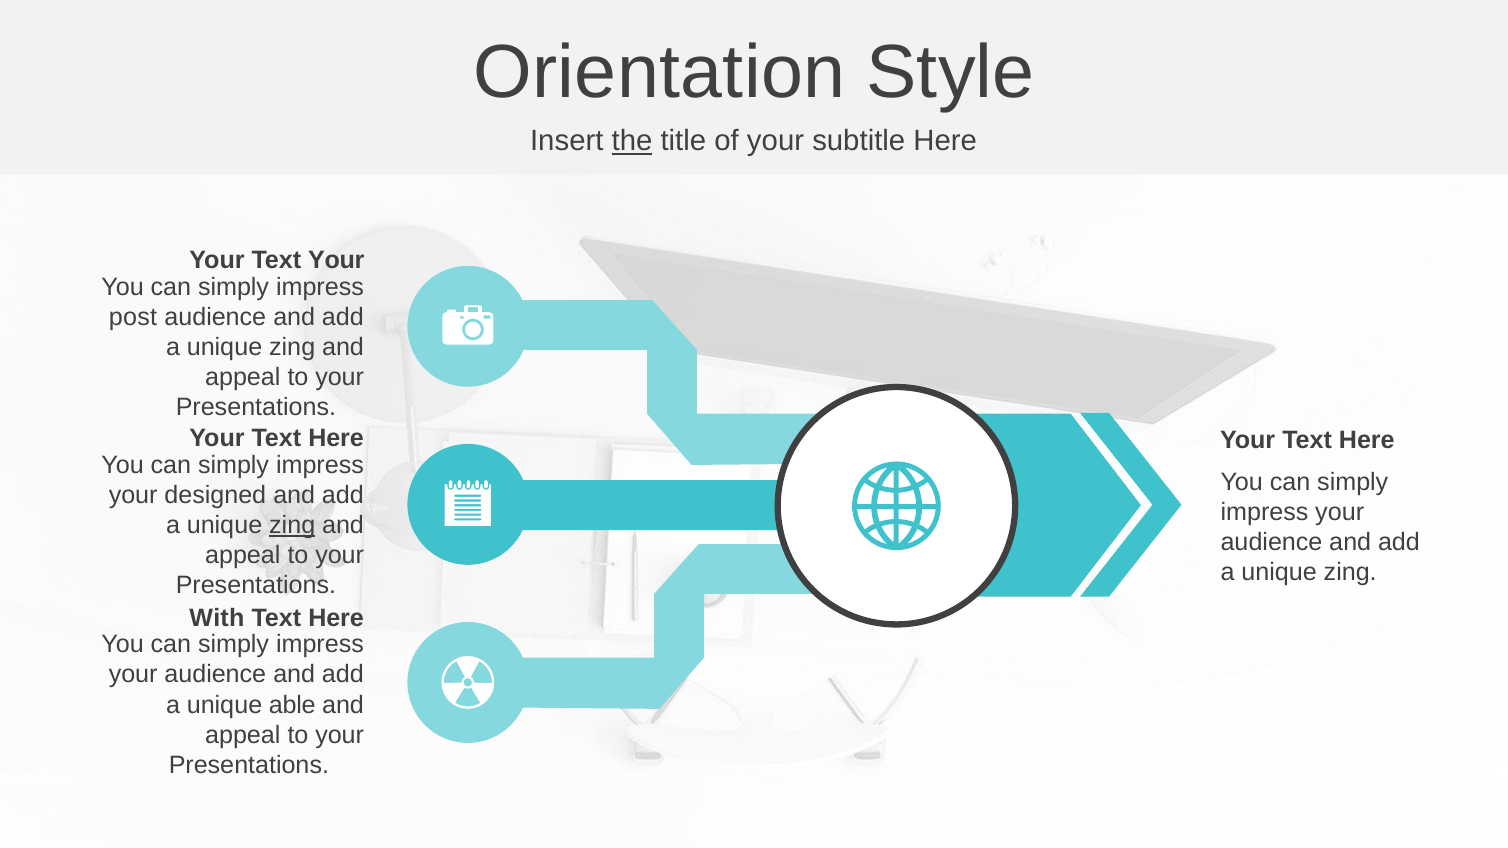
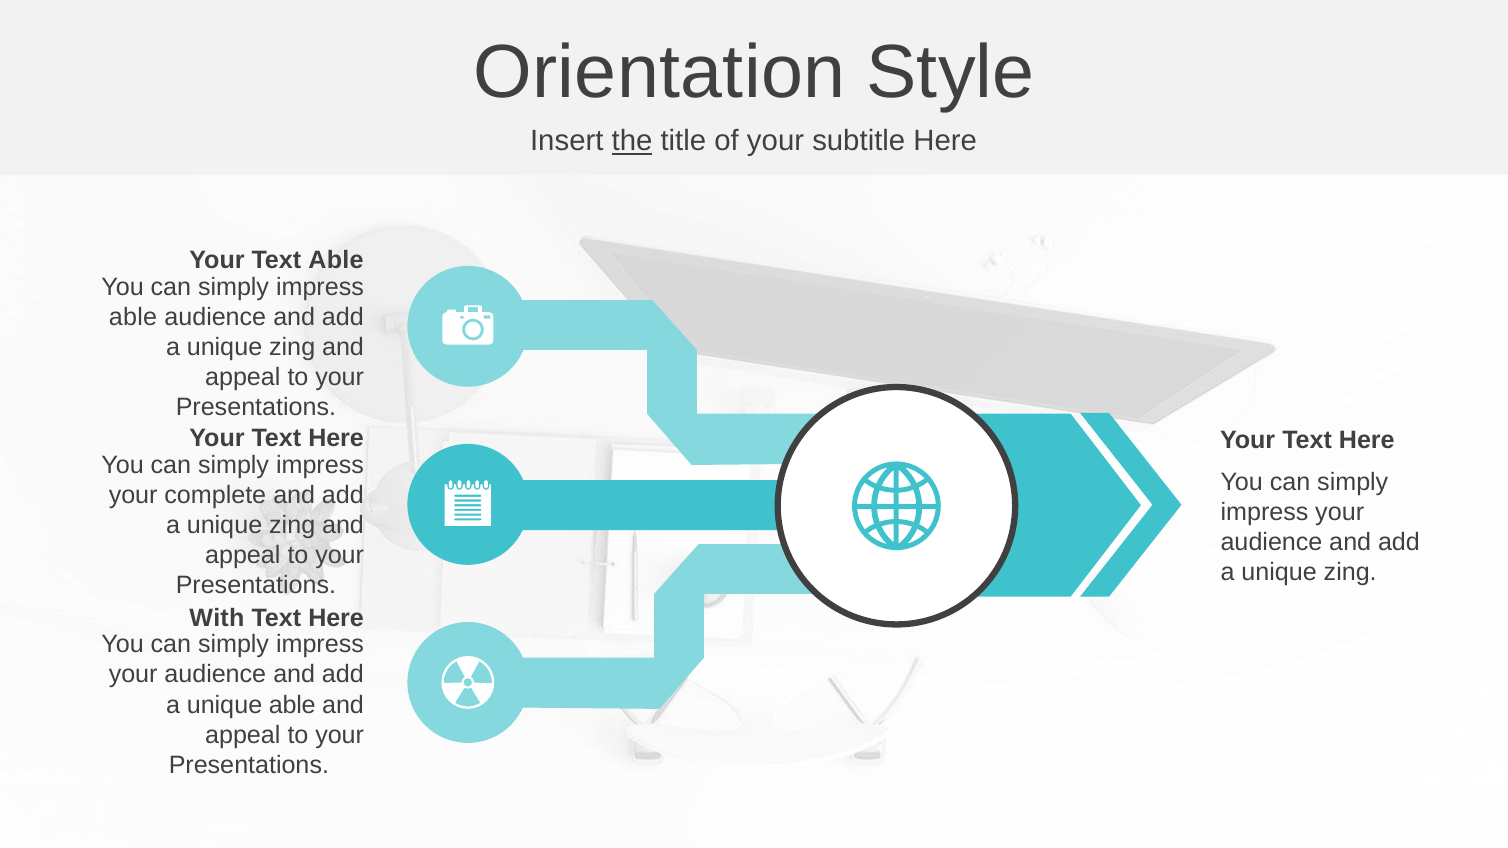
Text Your: Your -> Able (336, 261)
post: post -> able (133, 317)
designed: designed -> complete (215, 495)
zing underline: present -> none (292, 525)
